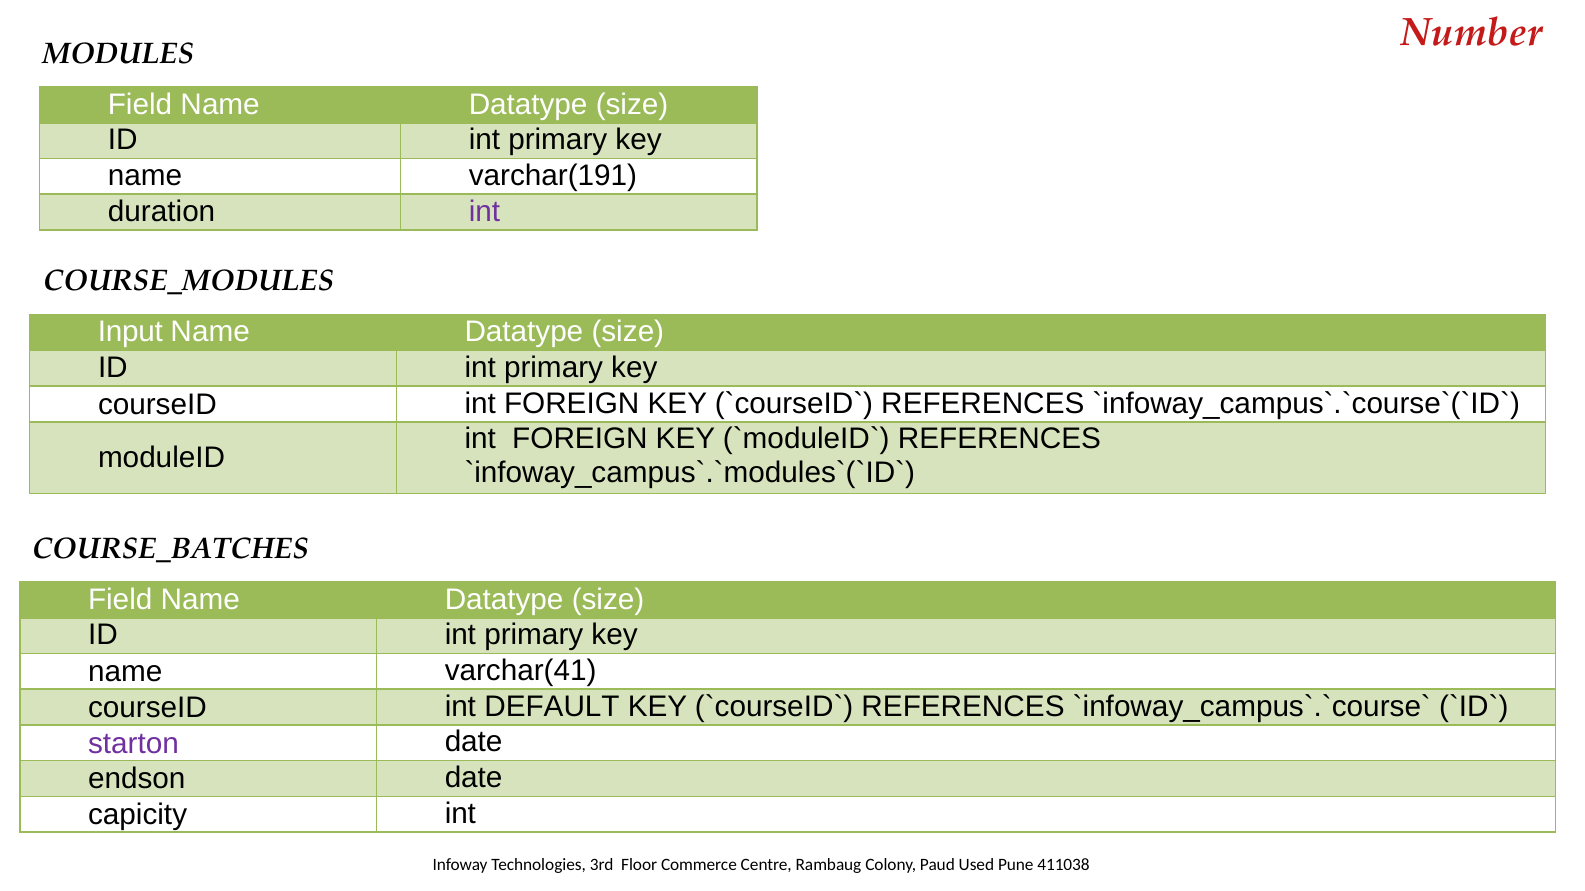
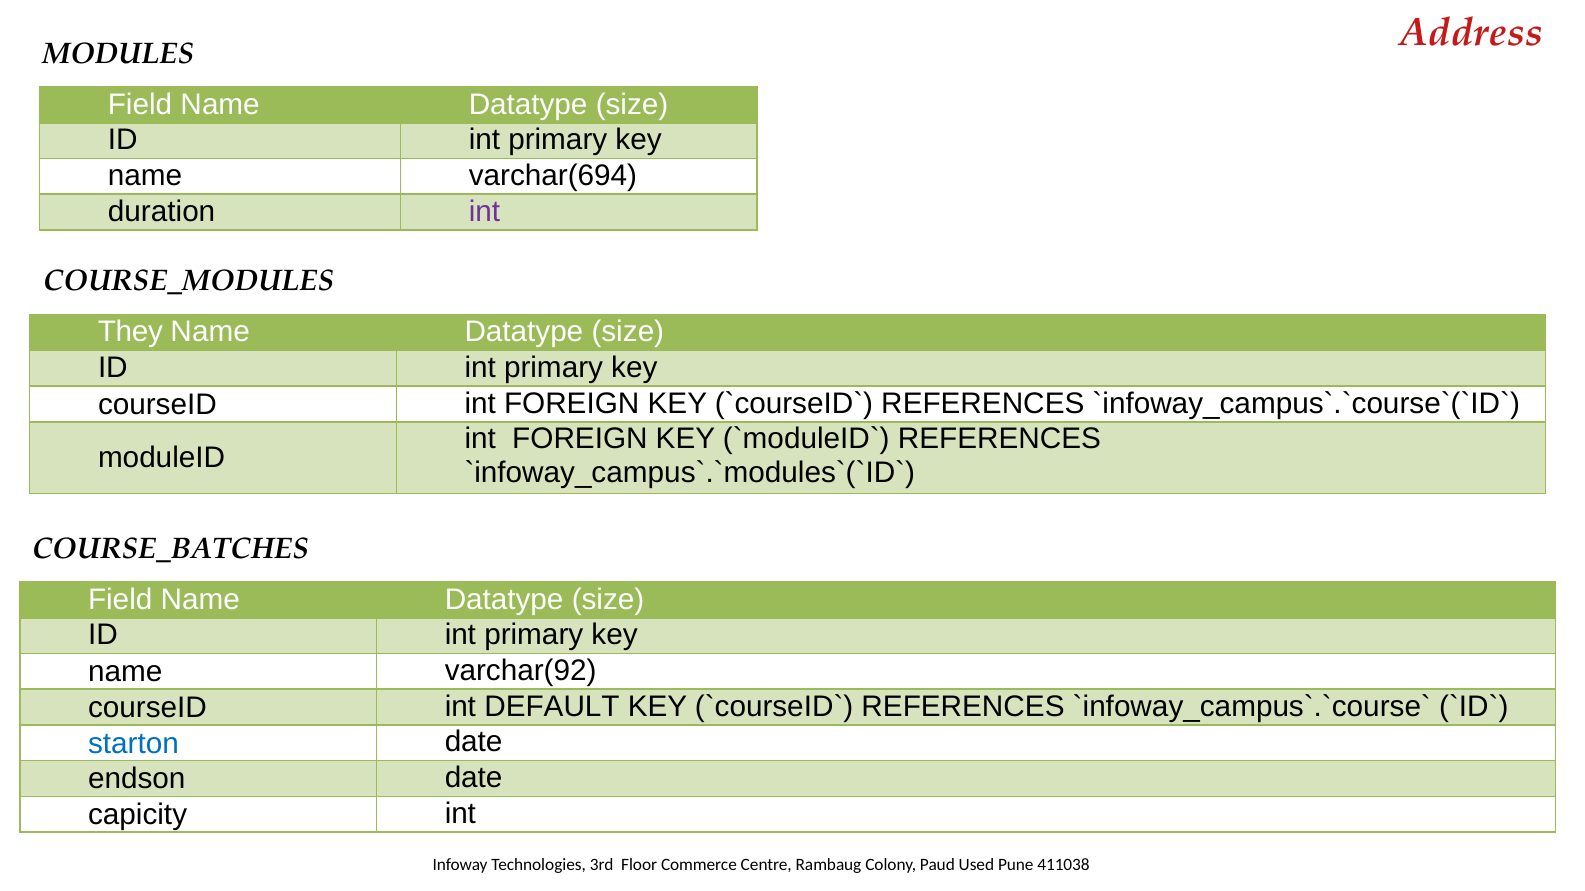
Number: Number -> Address (1471, 32)
varchar(191: varchar(191 -> varchar(694 (553, 176)
Input: Input -> They (130, 332)
varchar(41: varchar(41 -> varchar(92 (521, 671)
starton colour: purple -> blue (134, 744)
